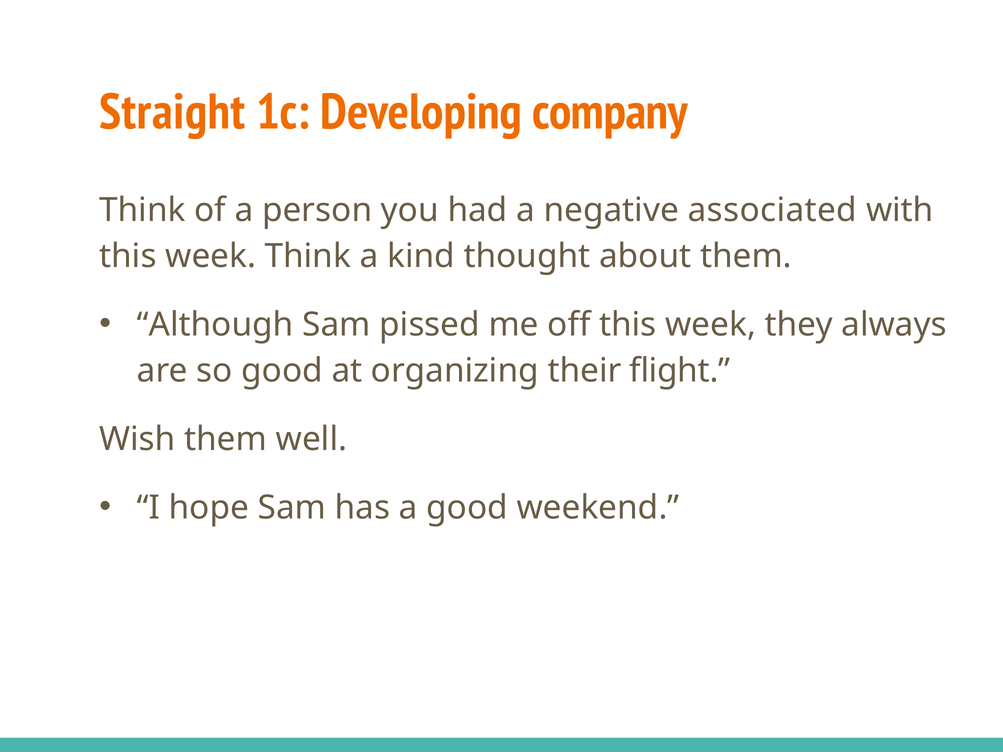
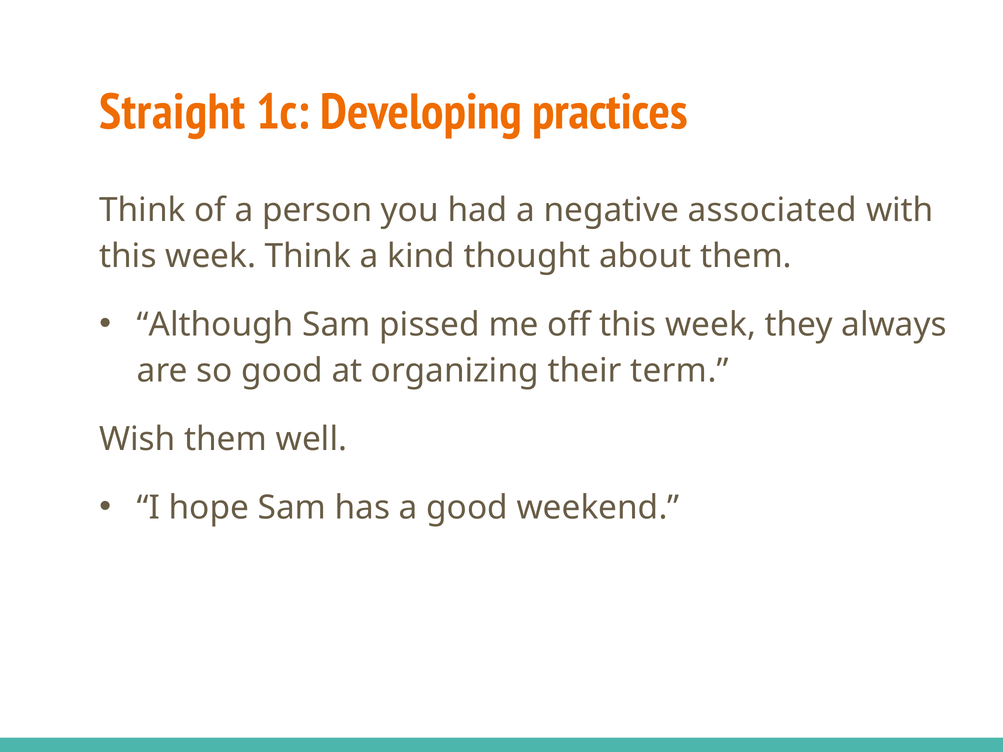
company: company -> practices (610, 112)
flight: flight -> term (680, 371)
